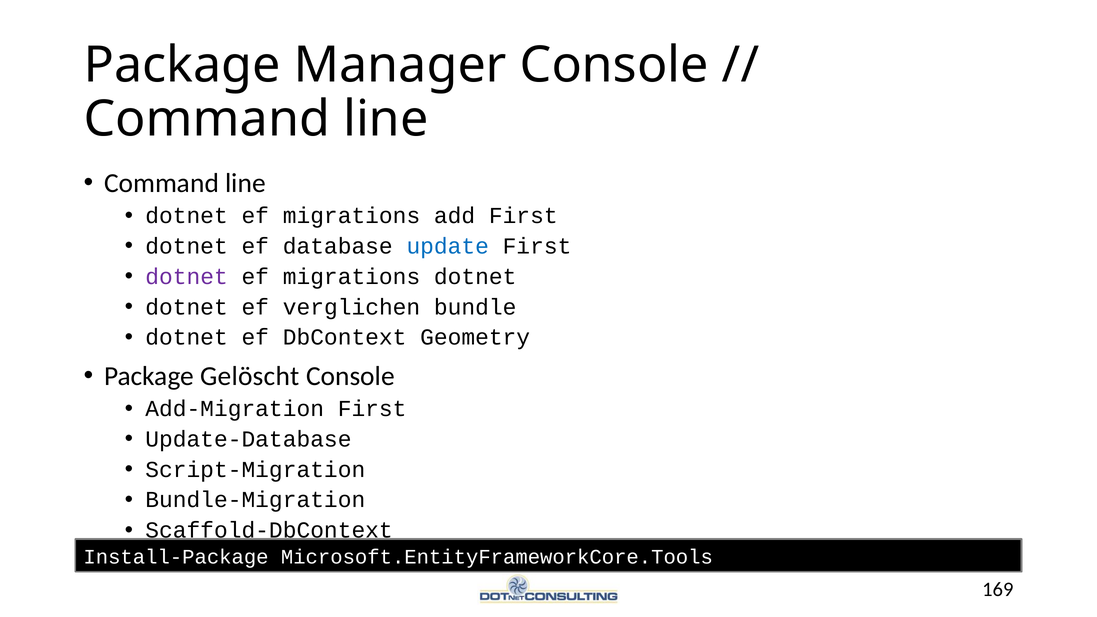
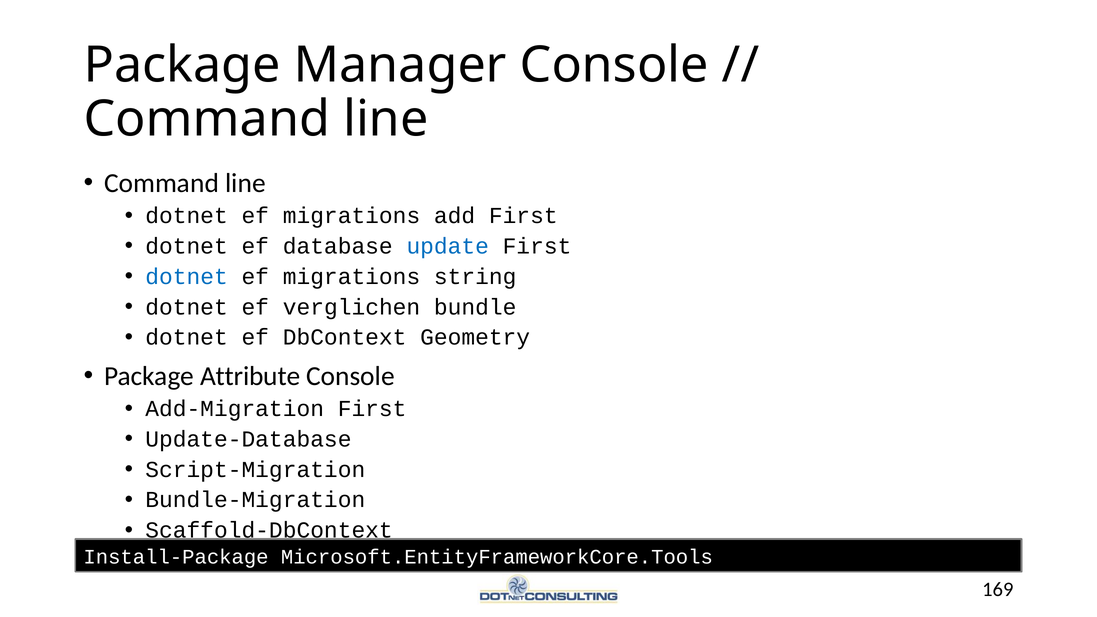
dotnet colour: purple -> blue (187, 277)
migrations dotnet: dotnet -> string (475, 277)
Gelöscht: Gelöscht -> Attribute (250, 376)
